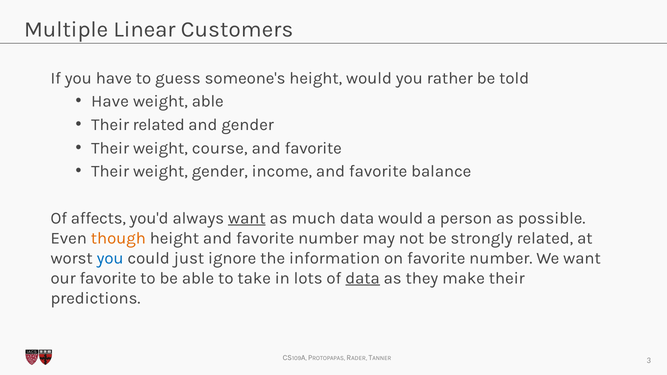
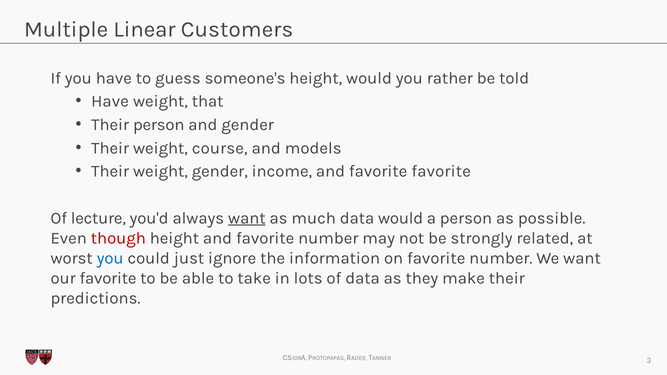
weight able: able -> that (208, 101)
Their related: related -> person (159, 125)
favorite: favorite -> models (313, 148)
favorite balance: balance -> favorite (441, 171)
affects: affects -> lecture (98, 218)
though colour: orange -> red (118, 238)
data underline: present -> none (363, 278)
